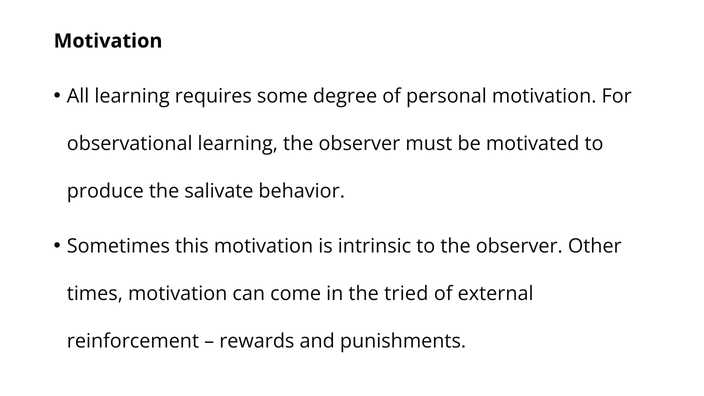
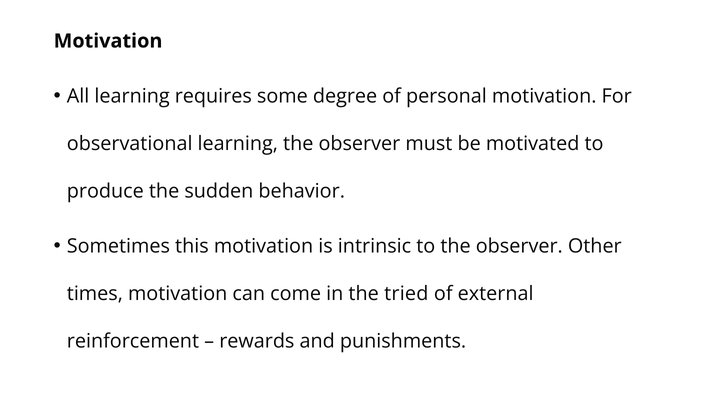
salivate: salivate -> sudden (219, 191)
